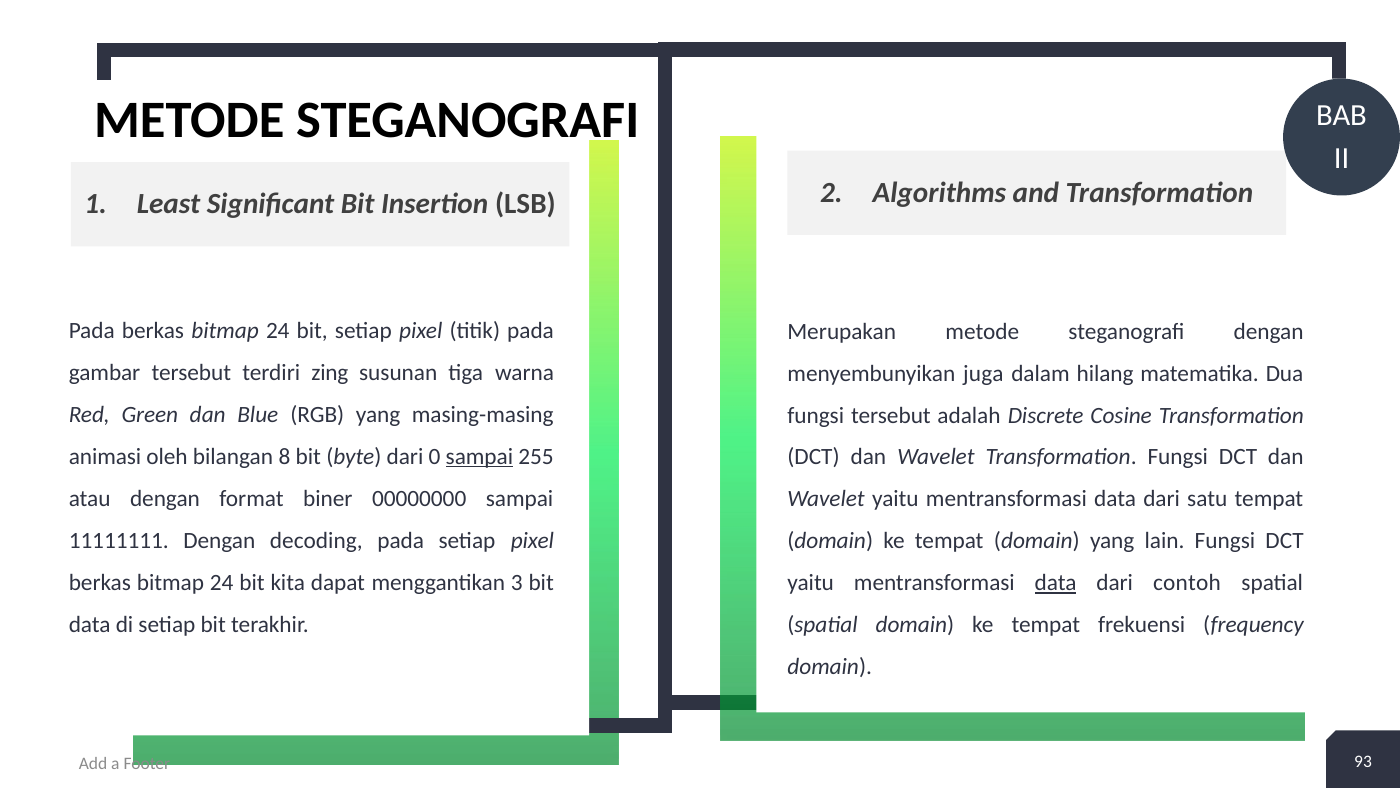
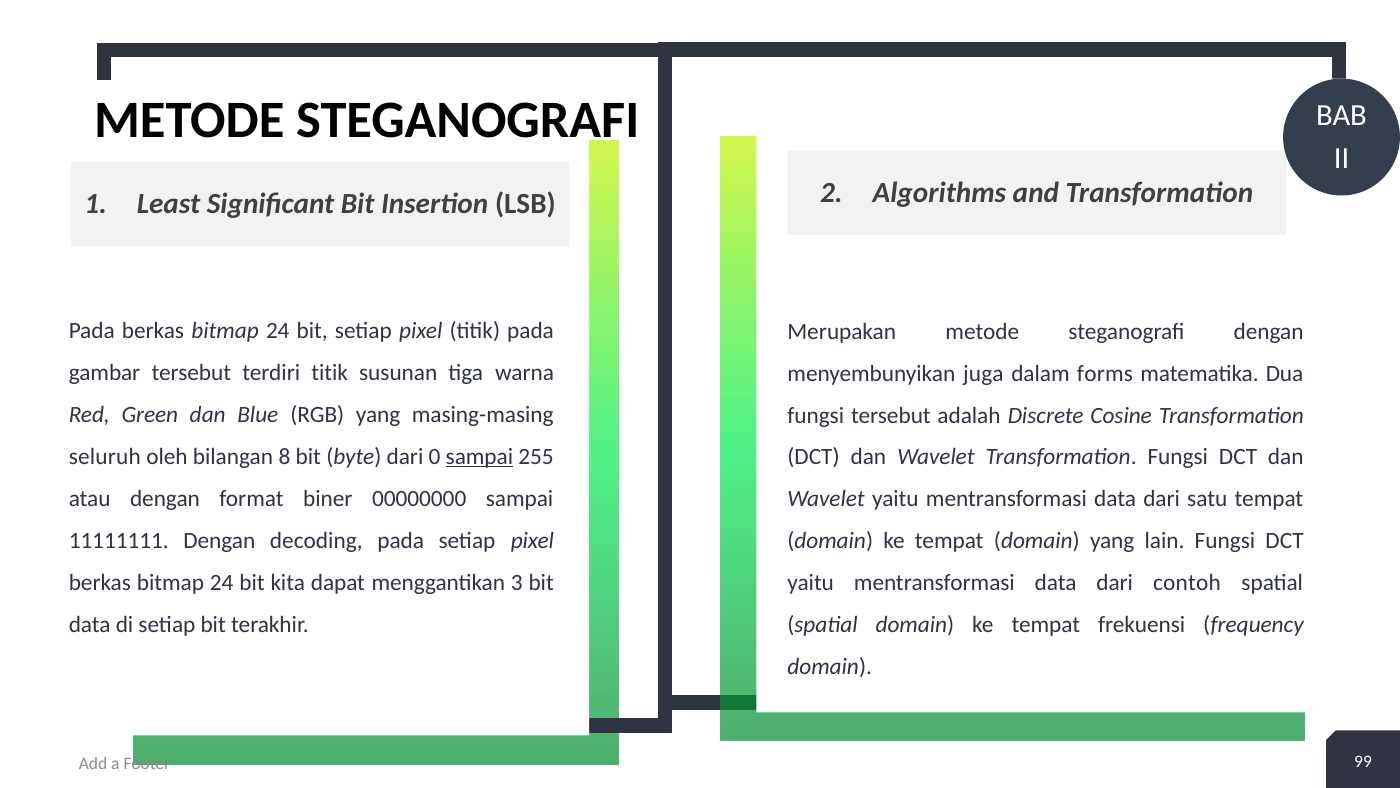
terdiri zing: zing -> titik (330, 373)
hilang: hilang -> forms (1105, 373)
animasi: animasi -> seluruh (105, 456)
data underline: present -> none (1056, 583)
93: 93 -> 99 (1363, 761)
